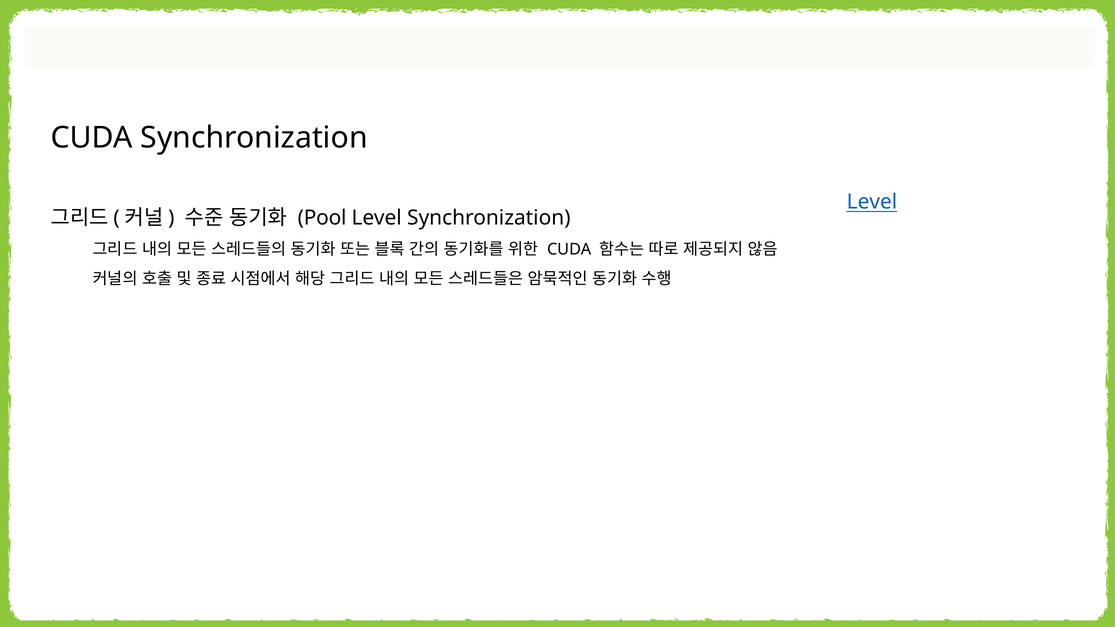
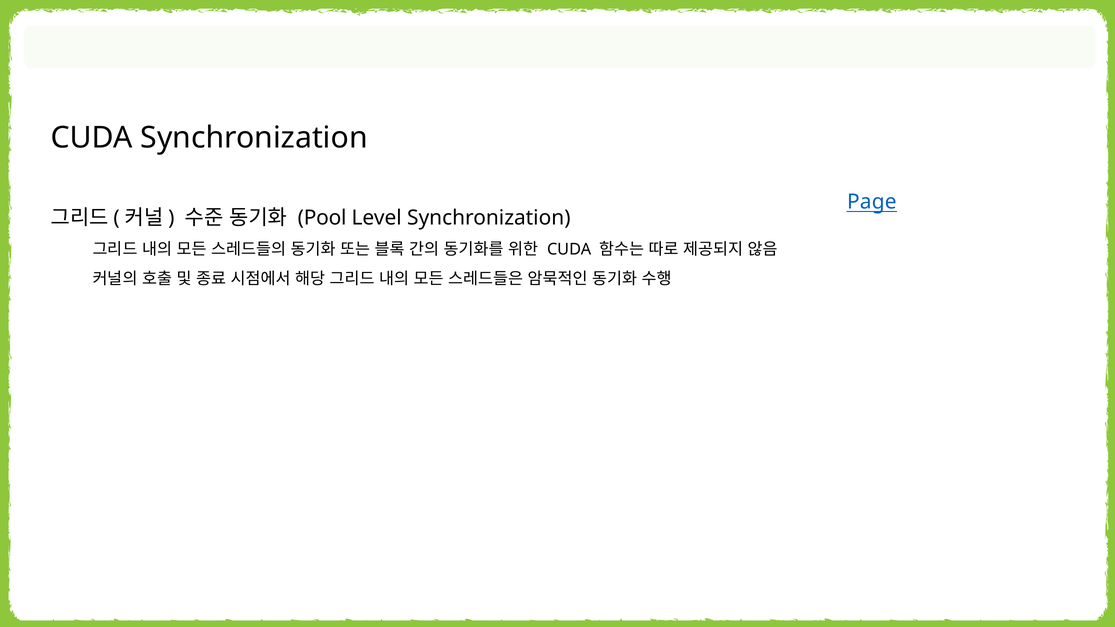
Level: Level -> Page (872, 202)
